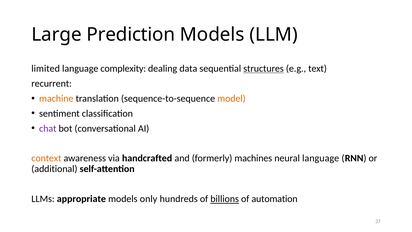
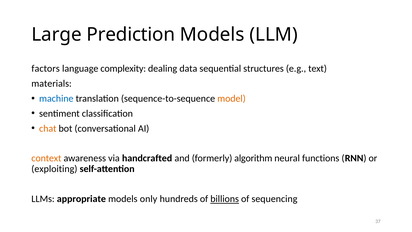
limited: limited -> factors (46, 69)
structures underline: present -> none (264, 69)
recurrent: recurrent -> materials (52, 83)
machine colour: orange -> blue (56, 98)
chat colour: purple -> orange (48, 128)
machines: machines -> algorithm (253, 158)
neural language: language -> functions (321, 158)
additional: additional -> exploiting (54, 169)
automation: automation -> sequencing (274, 199)
